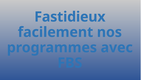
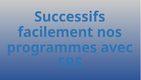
Fastidieux: Fastidieux -> Successifs (70, 17)
